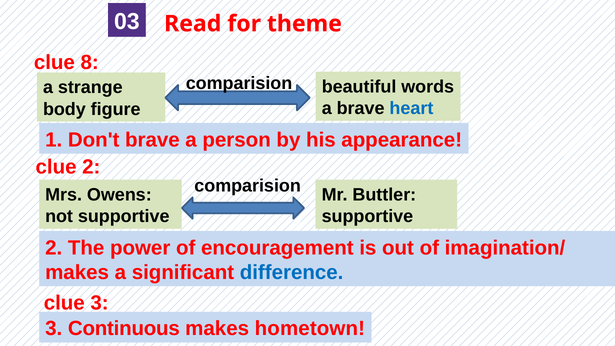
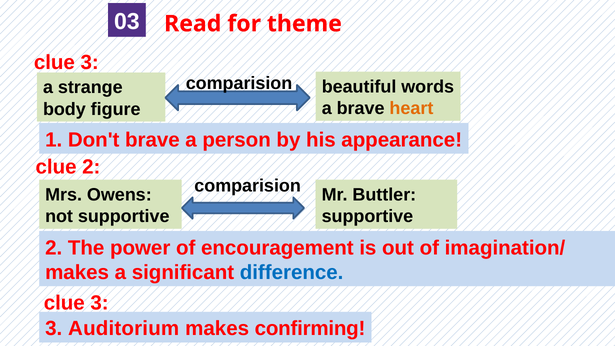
8: 8 -> 3 (90, 62)
heart colour: blue -> orange (411, 108)
Continuous: Continuous -> Auditorium (124, 329)
hometown: hometown -> confirming (310, 329)
